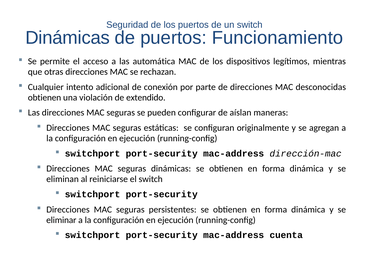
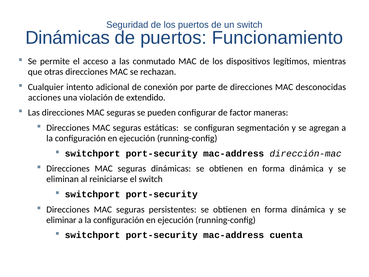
automática: automática -> conmutado (154, 61)
obtienen: obtienen -> acciones (44, 97)
aíslan: aíslan -> factor (241, 113)
originalmente: originalmente -> segmentación (263, 128)
